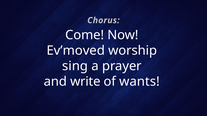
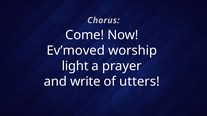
sing: sing -> light (75, 66)
wants: wants -> utters (140, 82)
